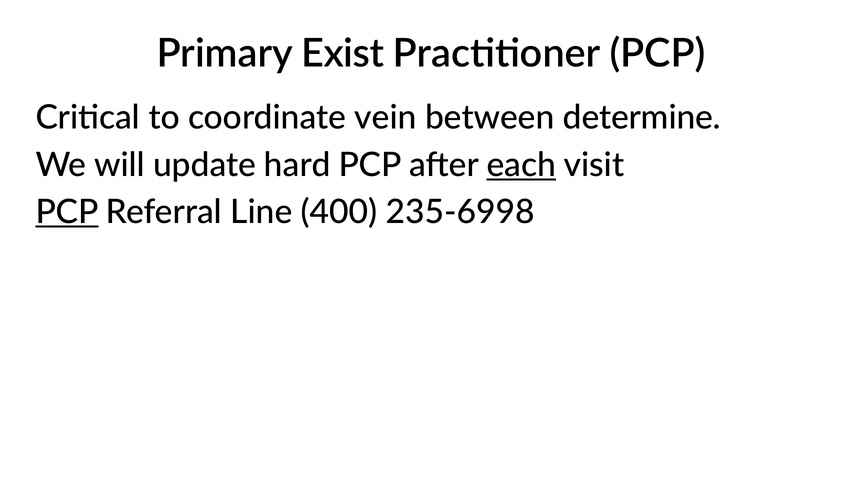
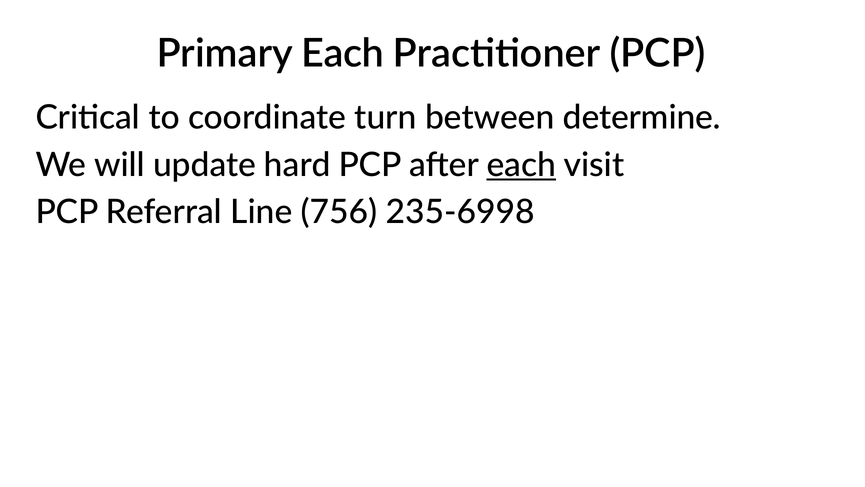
Primary Exist: Exist -> Each (343, 54)
vein: vein -> turn (386, 118)
PCP underline: present -> none (67, 212)
400: 400 -> 756 (339, 212)
